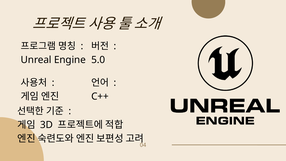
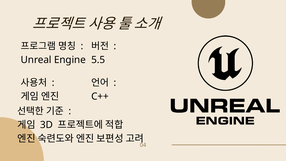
5.0: 5.0 -> 5.5 (98, 60)
